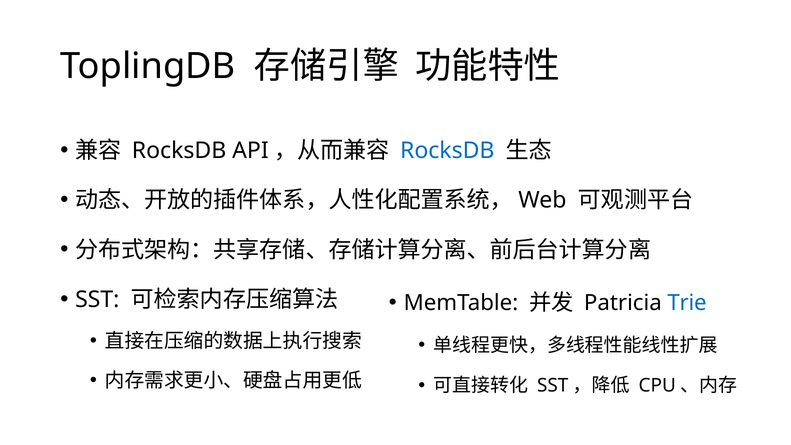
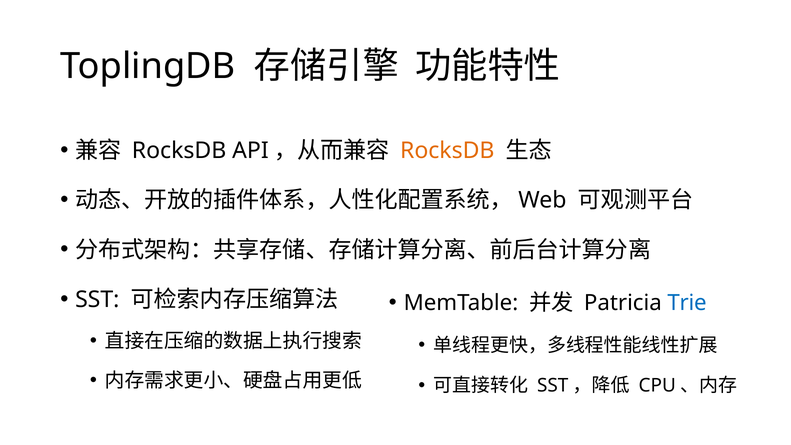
RocksDB colour: blue -> orange (447, 151)
